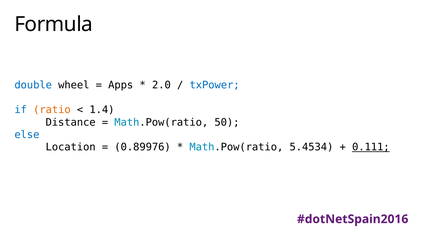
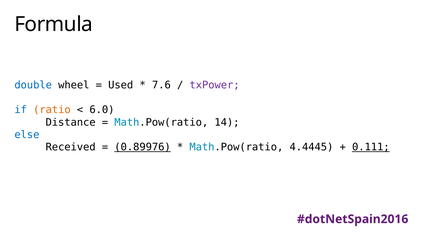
Apps: Apps -> Used (121, 85)
2.0: 2.0 -> 7.6 (161, 85)
txPower colour: blue -> purple (215, 85)
1.4: 1.4 -> 6.0 (102, 110)
50: 50 -> 14 (227, 123)
Location: Location -> Received (71, 148)
0.89976 underline: none -> present (143, 148)
5.4534: 5.4534 -> 4.4445 (311, 148)
